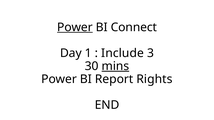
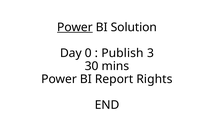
Connect: Connect -> Solution (134, 27)
1: 1 -> 0 (88, 53)
Include: Include -> Publish (122, 53)
mins underline: present -> none (115, 66)
